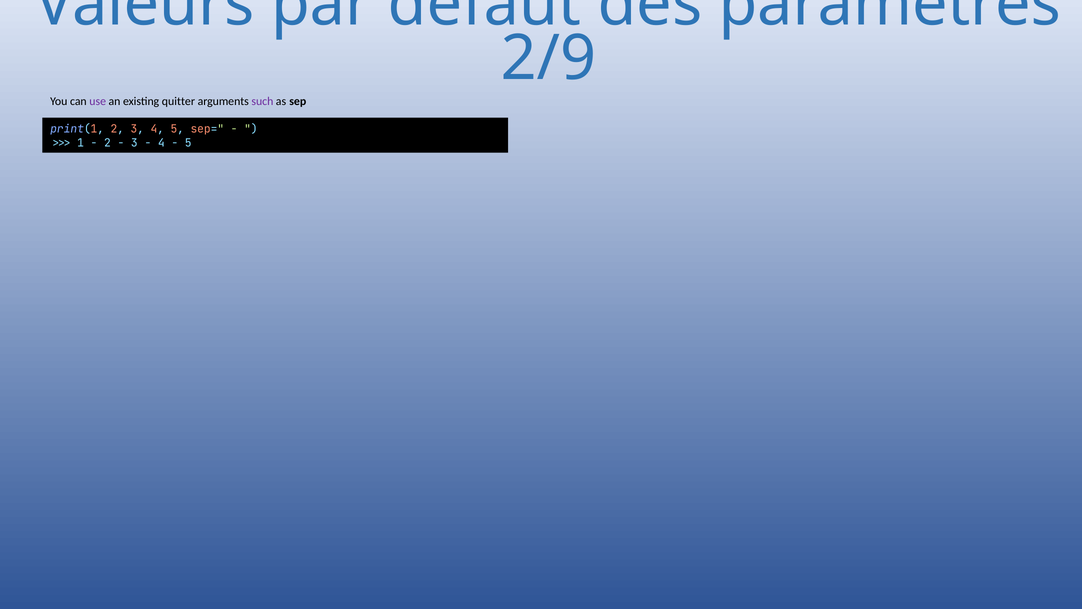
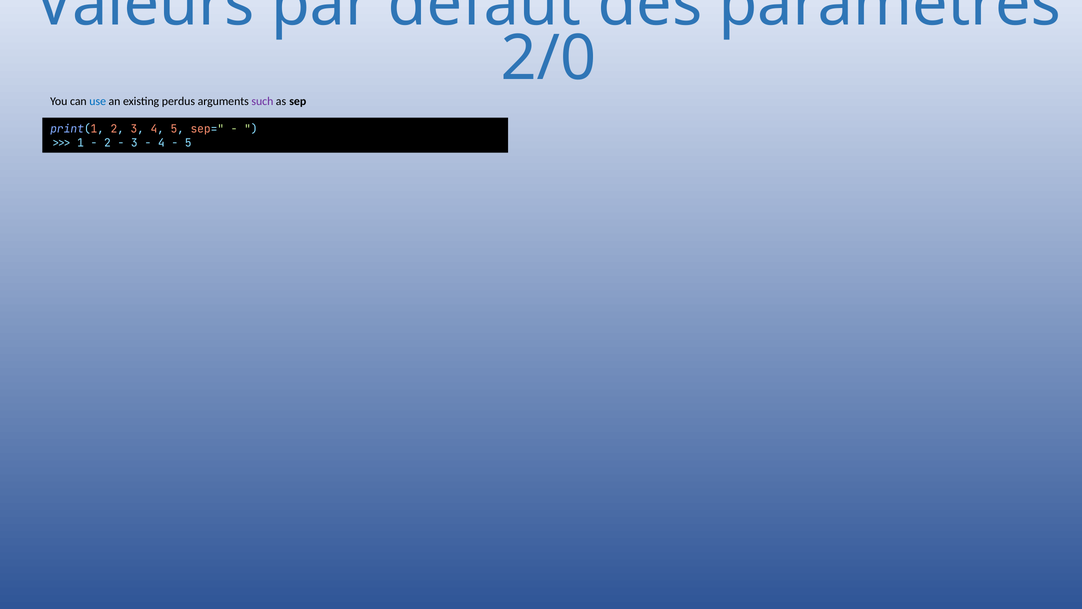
2/9: 2/9 -> 2/0 (549, 58)
use colour: purple -> blue (98, 101)
quitter: quitter -> perdus (178, 101)
